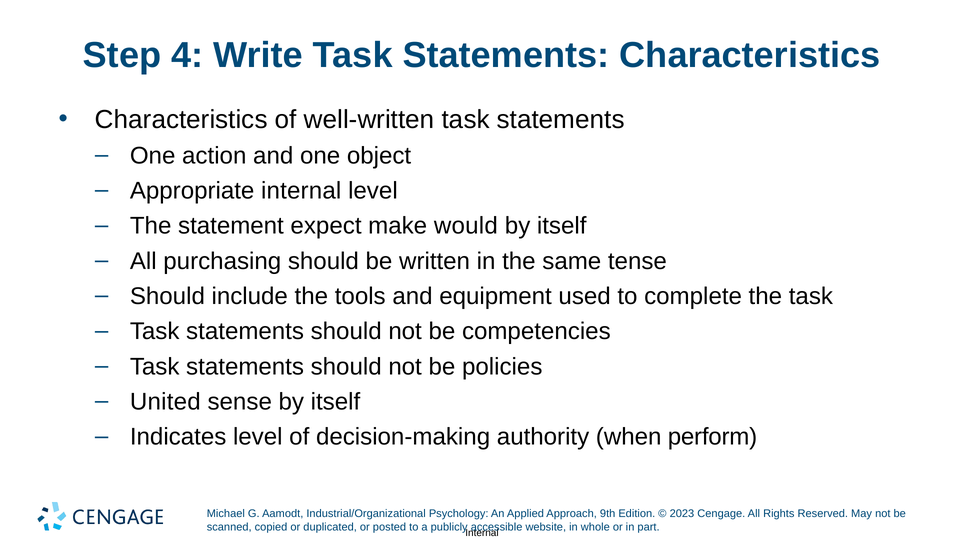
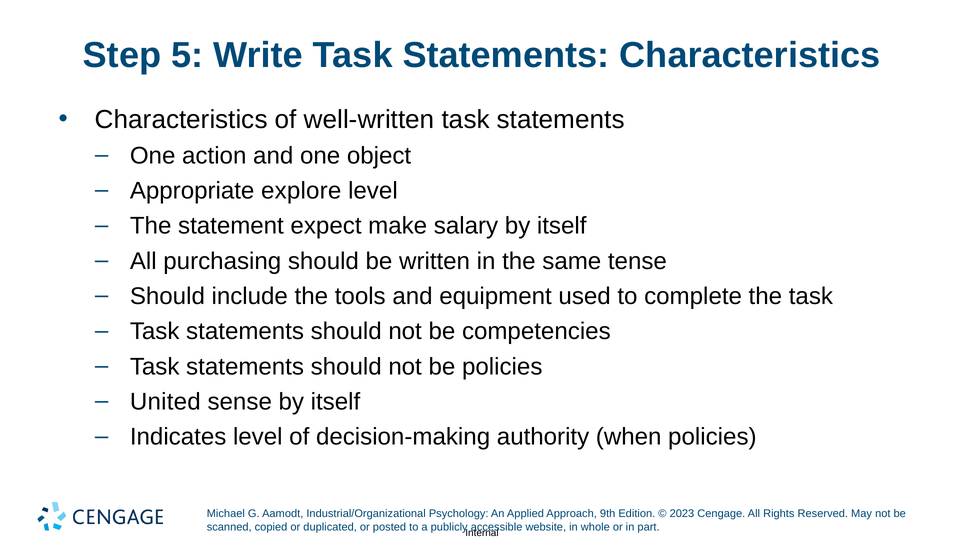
4: 4 -> 5 (187, 55)
Appropriate internal: internal -> explore (301, 191)
would: would -> salary (466, 226)
when perform: perform -> policies (712, 437)
